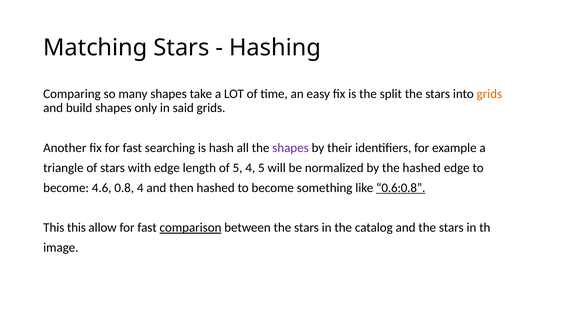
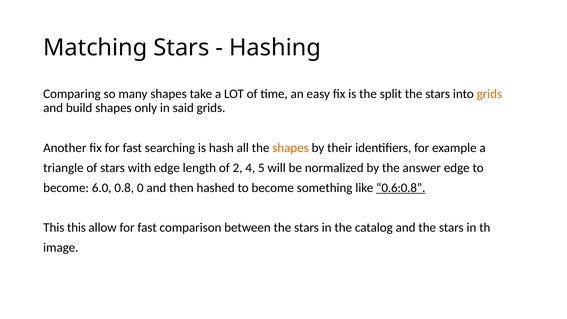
shapes colour: purple -> orange (291, 148)
of 5: 5 -> 2 (238, 168)
the hashed: hashed -> answer (422, 168)
4.6: 4.6 -> 6.0 (102, 188)
0.8 4: 4 -> 0 (140, 188)
comparison underline: present -> none (190, 228)
